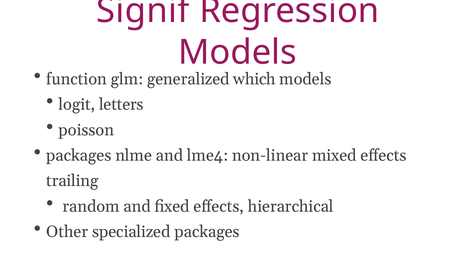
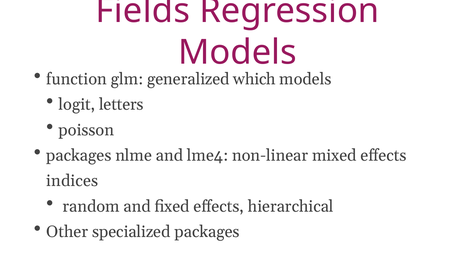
Signif: Signif -> Fields (143, 11)
trailing: trailing -> indices (72, 181)
